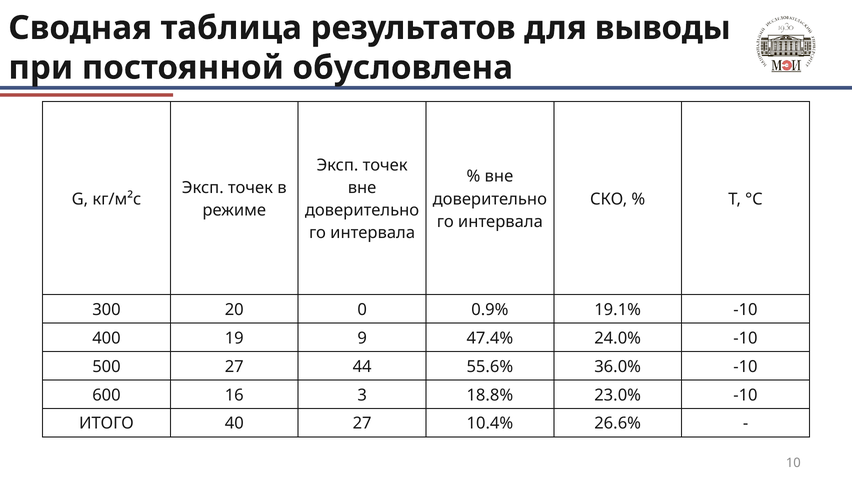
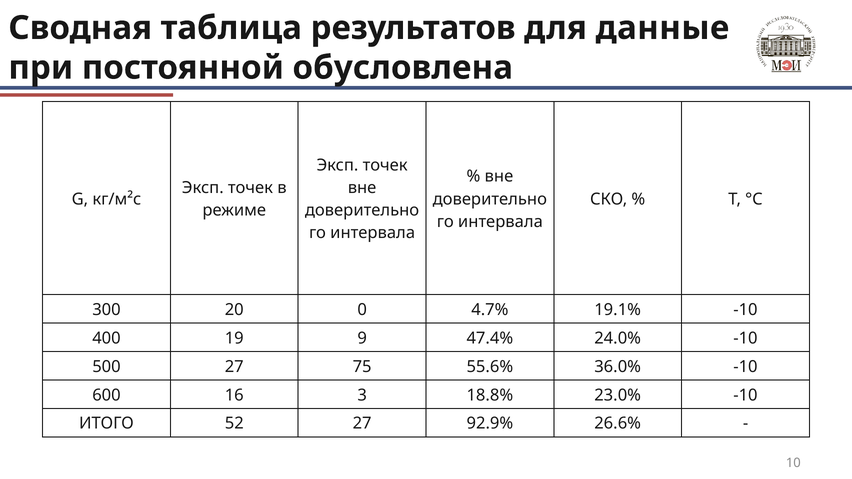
выводы: выводы -> данные (662, 28)
0.9%: 0.9% -> 4.7% (490, 310)
44: 44 -> 75 (362, 367)
40: 40 -> 52 (234, 424)
10.4%: 10.4% -> 92.9% (490, 424)
